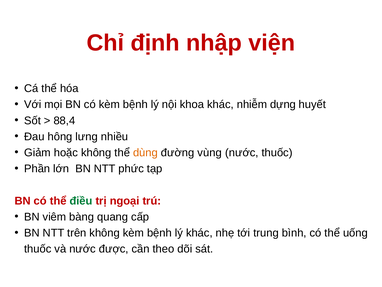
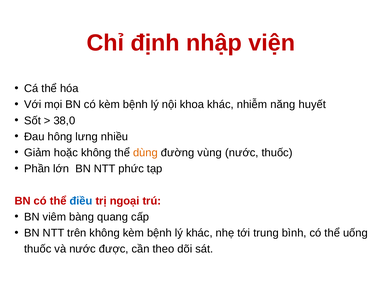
dựng: dựng -> năng (283, 104)
88,4: 88,4 -> 38,0 (64, 120)
điều colour: green -> blue (81, 201)
